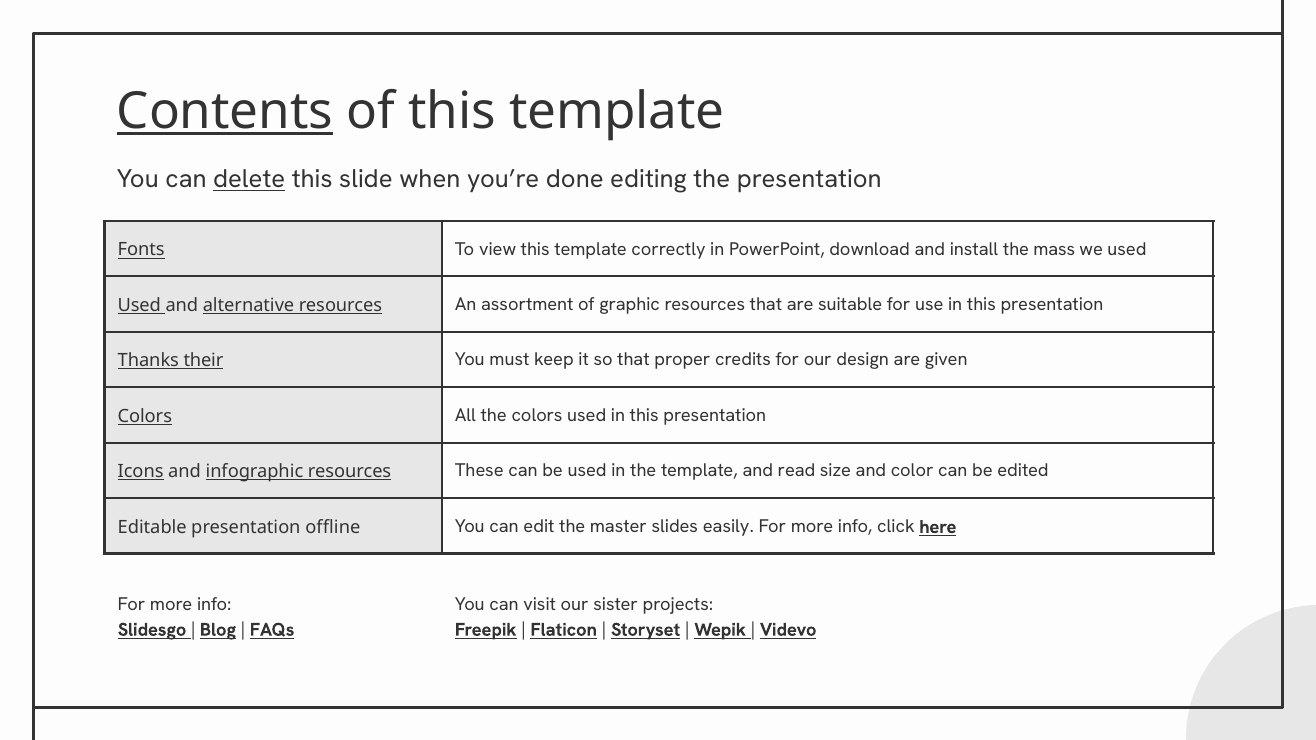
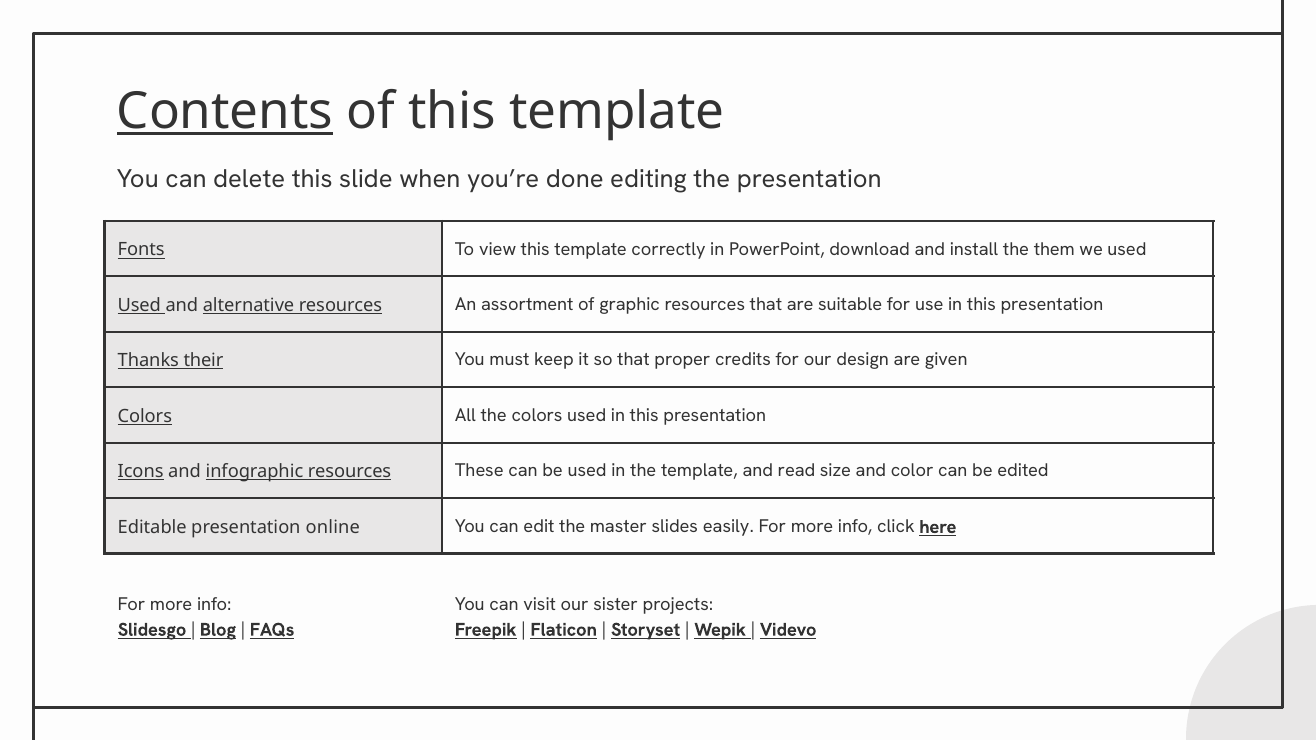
delete underline: present -> none (249, 180)
mass: mass -> them (1054, 249)
offline: offline -> online (333, 527)
